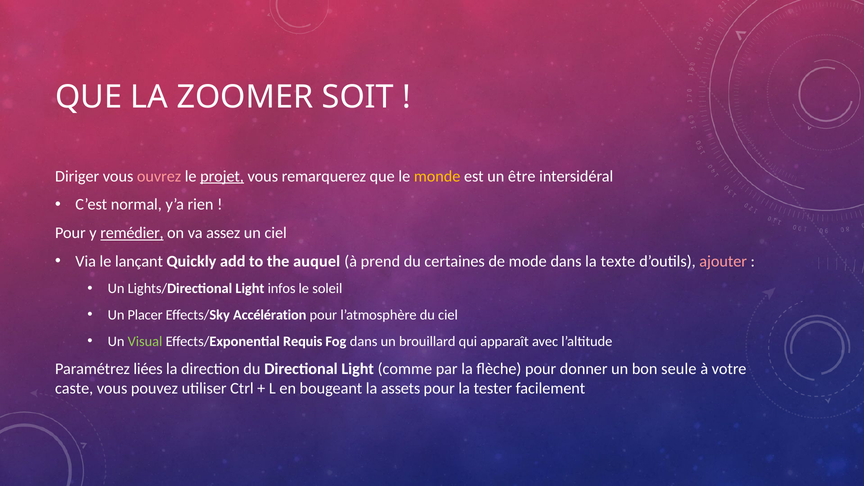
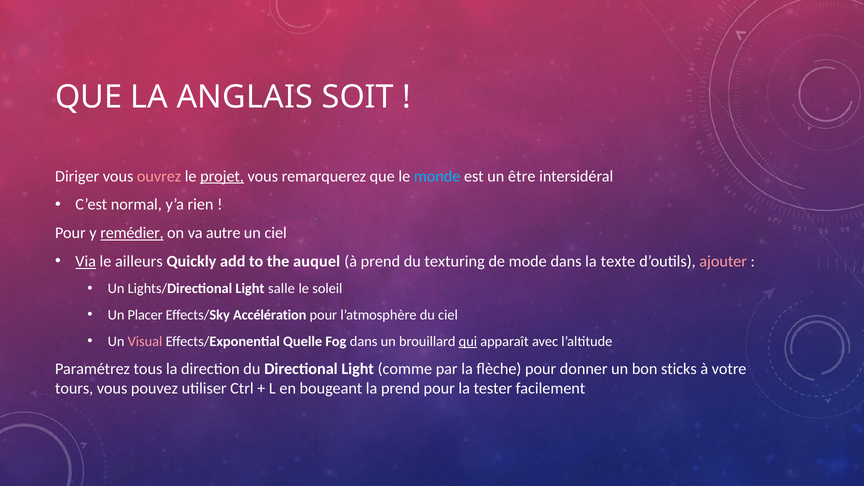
ZOOMER: ZOOMER -> ANGLAIS (245, 97)
monde colour: yellow -> light blue (437, 176)
assez: assez -> autre (223, 233)
Via underline: none -> present (86, 262)
lançant: lançant -> ailleurs (139, 262)
certaines: certaines -> texturing (455, 262)
infos: infos -> salle (281, 289)
Visual colour: light green -> pink (145, 341)
Requis: Requis -> Quelle (303, 341)
qui underline: none -> present (468, 341)
liées: liées -> tous (148, 369)
seule: seule -> sticks (679, 369)
caste: caste -> tours (74, 388)
la assets: assets -> prend (401, 388)
